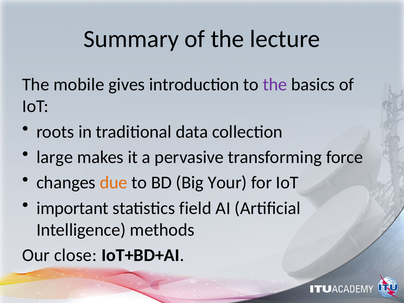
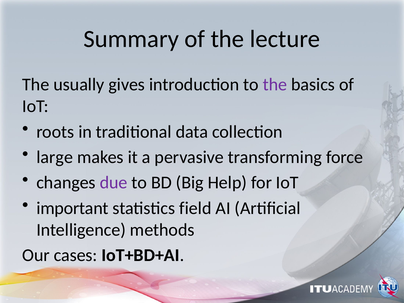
mobile: mobile -> usually (79, 85)
due colour: orange -> purple (114, 183)
Your: Your -> Help (227, 183)
close: close -> cases (76, 255)
